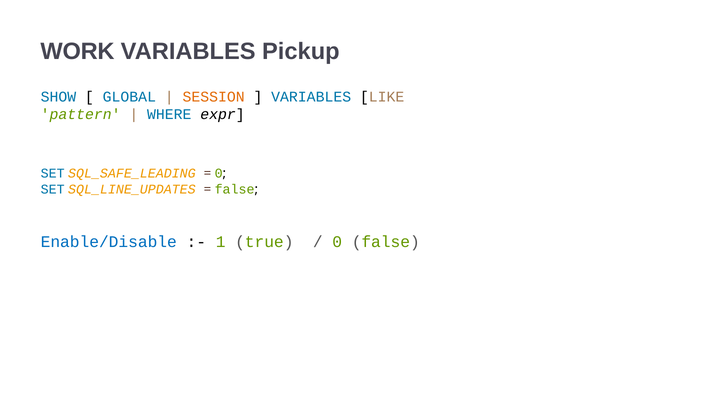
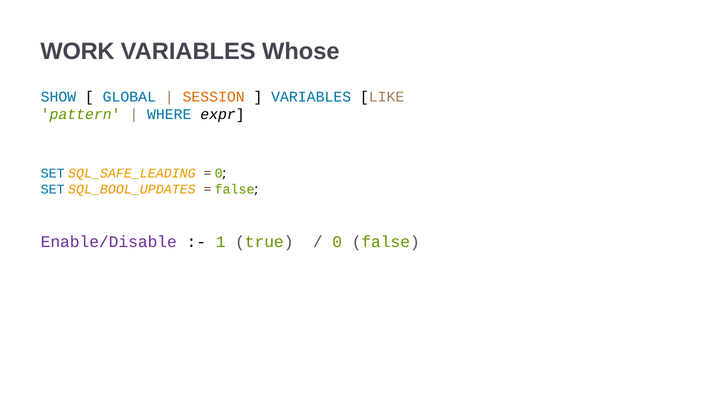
Pickup: Pickup -> Whose (301, 51)
SQL_LINE_UPDATES: SQL_LINE_UPDATES -> SQL_BOOL_UPDATES (132, 189)
Enable/Disable colour: blue -> purple (109, 242)
